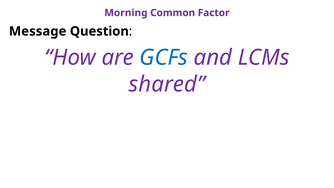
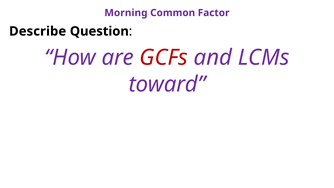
Message: Message -> Describe (38, 31)
GCFs colour: blue -> red (164, 58)
shared: shared -> toward (167, 84)
